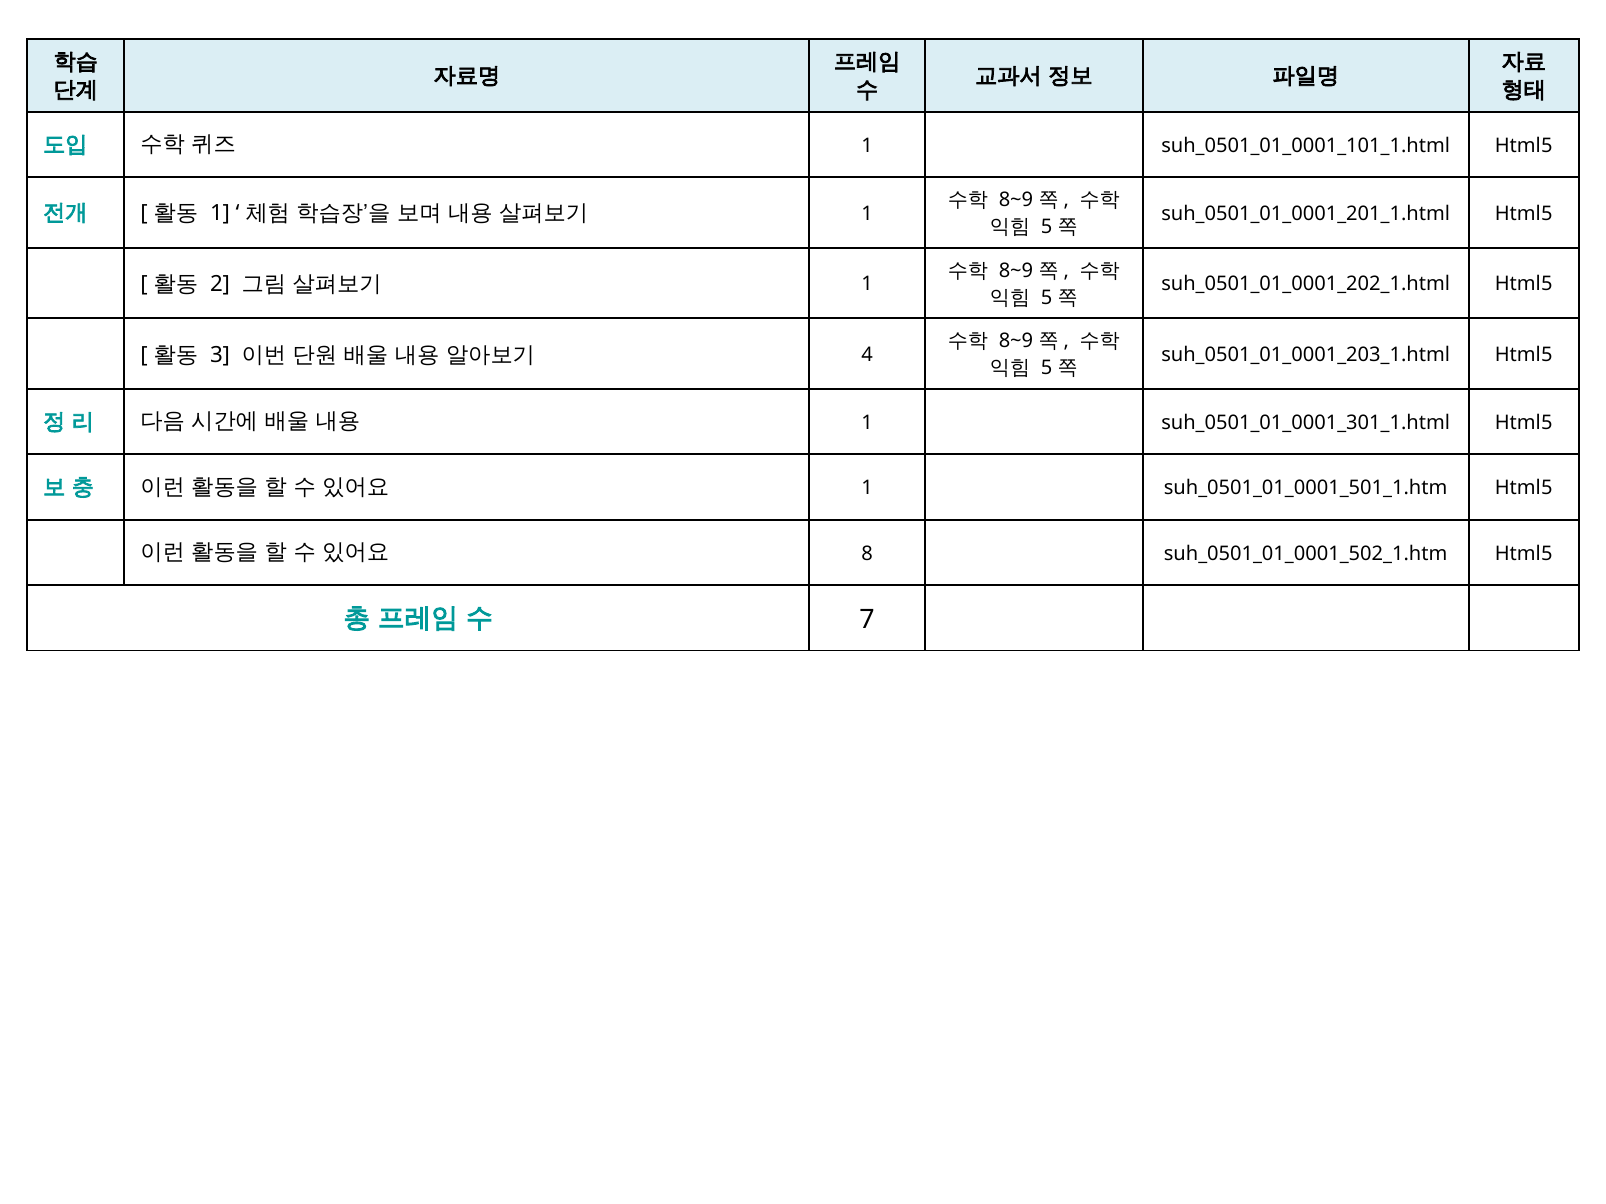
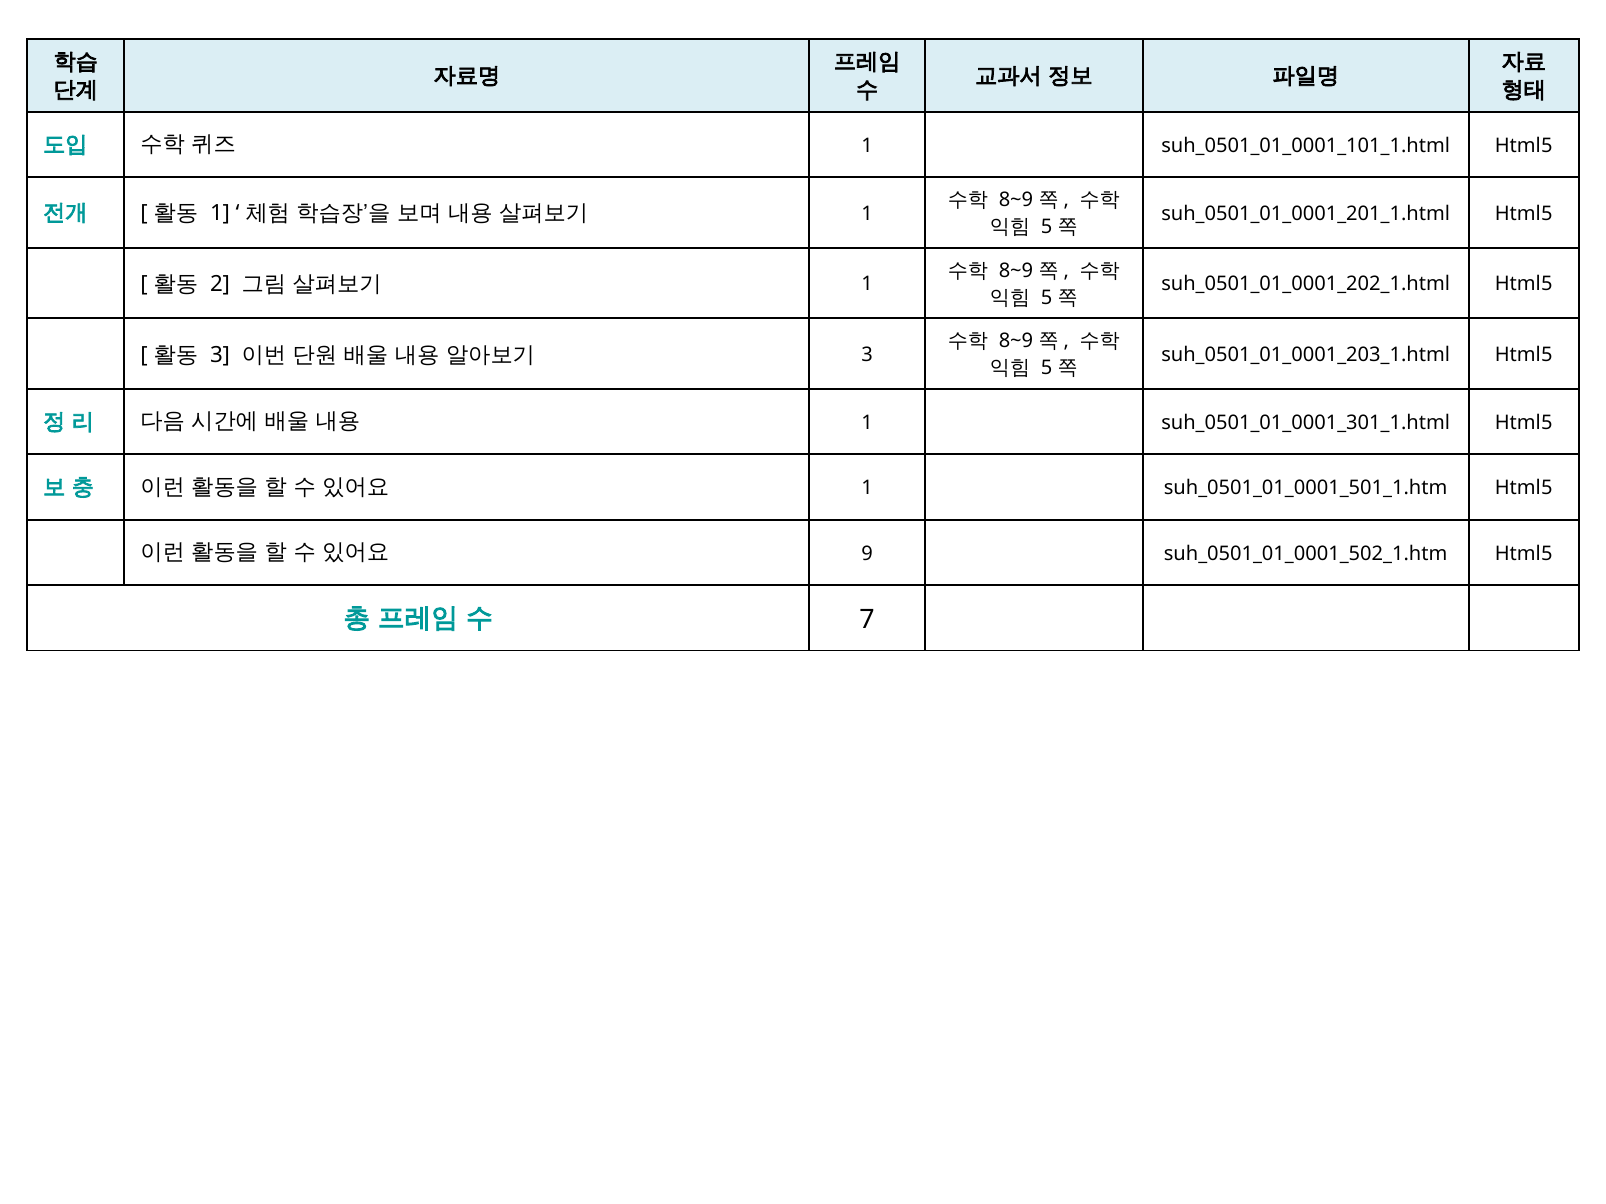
4: 4 -> 3 (867, 355)
8: 8 -> 9 (867, 554)
